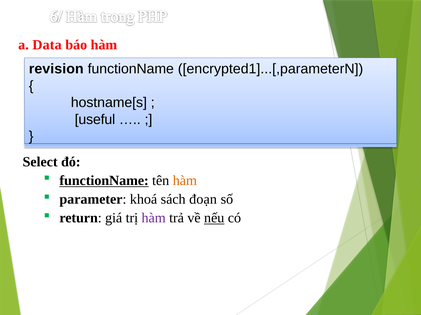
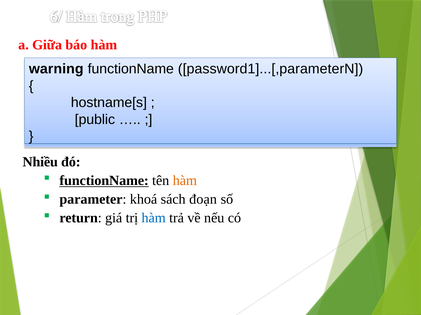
Data: Data -> Giữa (47, 45)
revision: revision -> warning (56, 69)
encrypted1]...[,parameterN: encrypted1]...[,parameterN -> password1]...[,parameterN (271, 69)
useful: useful -> public (95, 120)
Select: Select -> Nhiều (40, 162)
hàm colour: purple -> blue (154, 219)
nếu underline: present -> none (214, 219)
